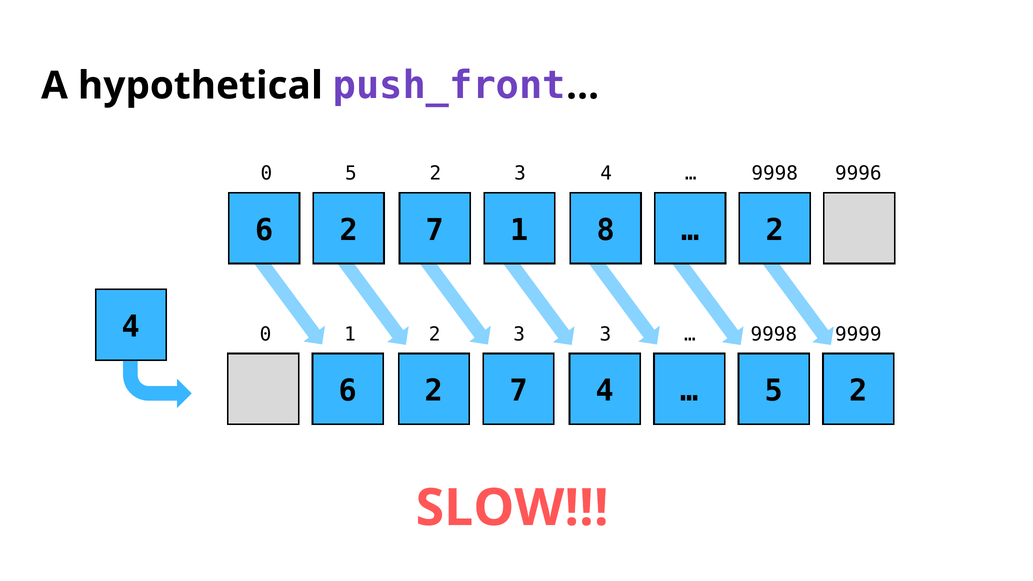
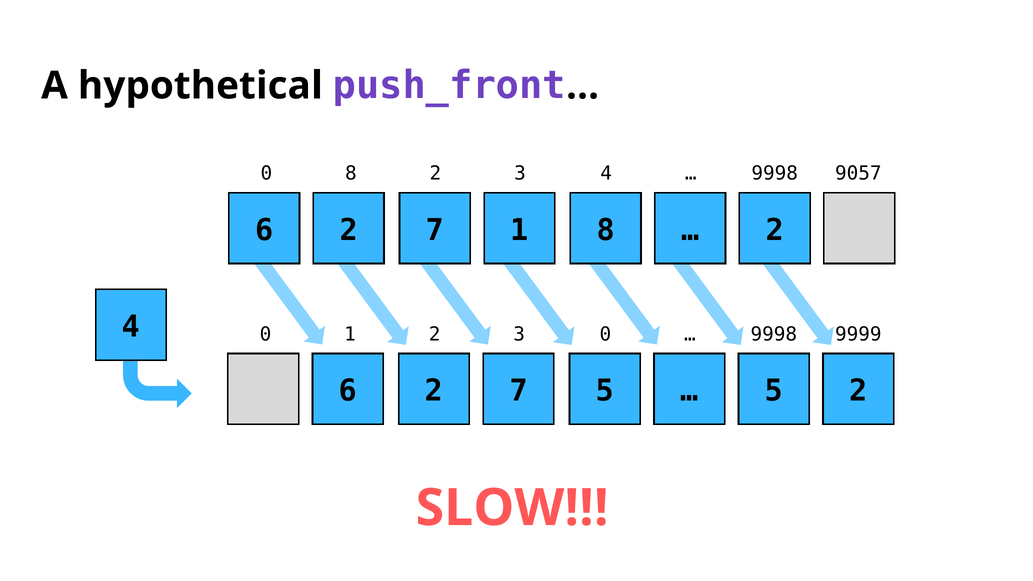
0 5: 5 -> 8 (351, 174)
9996: 9996 -> 9057 (858, 174)
3 3: 3 -> 0 (605, 334)
6 4: 4 -> 5 (605, 391)
